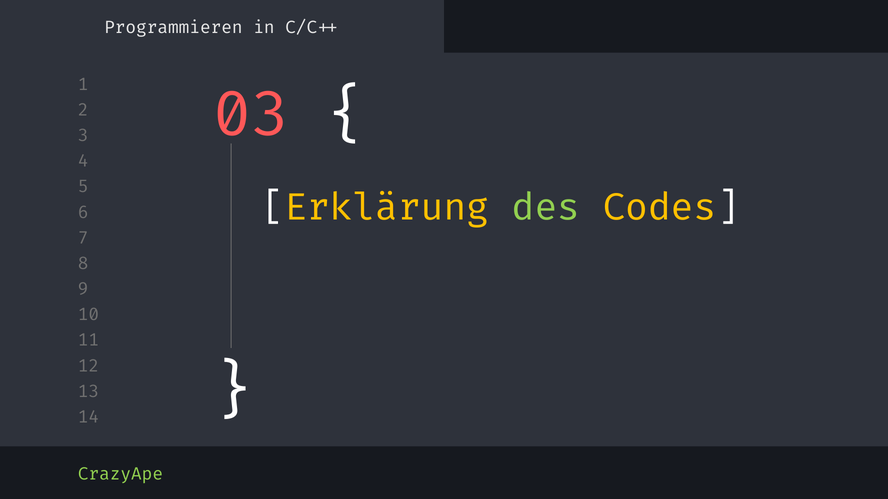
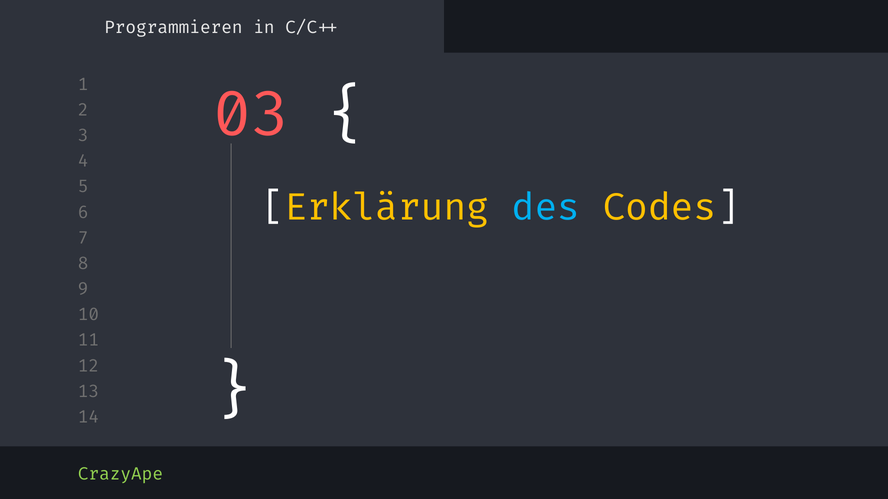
des colour: light green -> light blue (546, 208)
